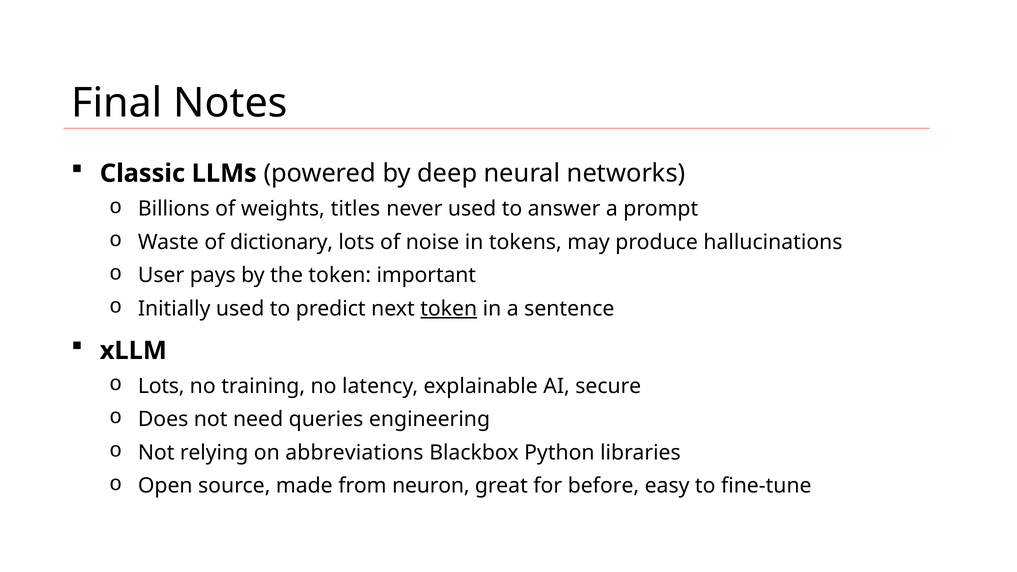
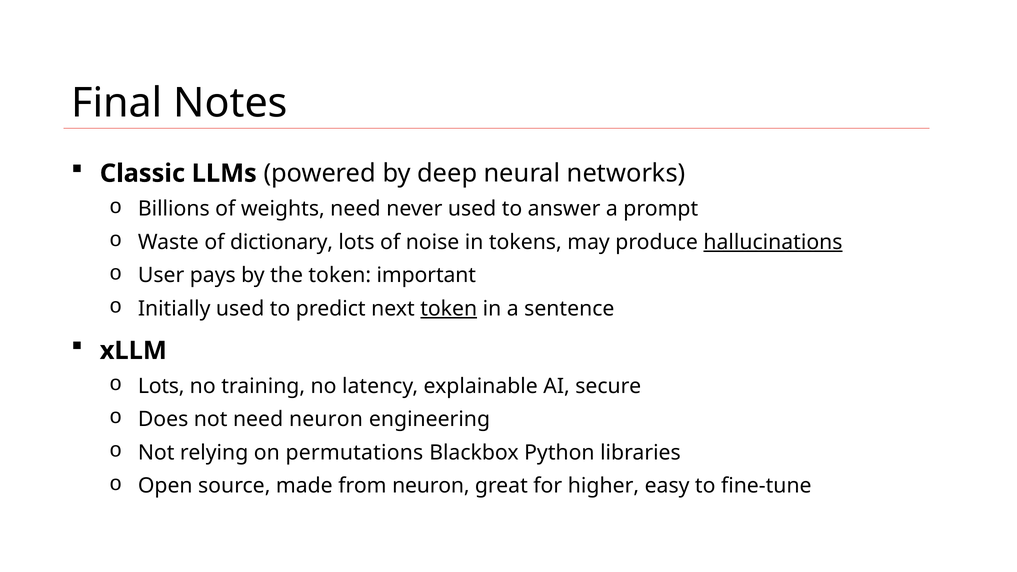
weights titles: titles -> need (355, 209)
hallucinations underline: none -> present (773, 242)
need queries: queries -> neuron (326, 419)
abbreviations: abbreviations -> permutations (354, 453)
before: before -> higher (603, 486)
